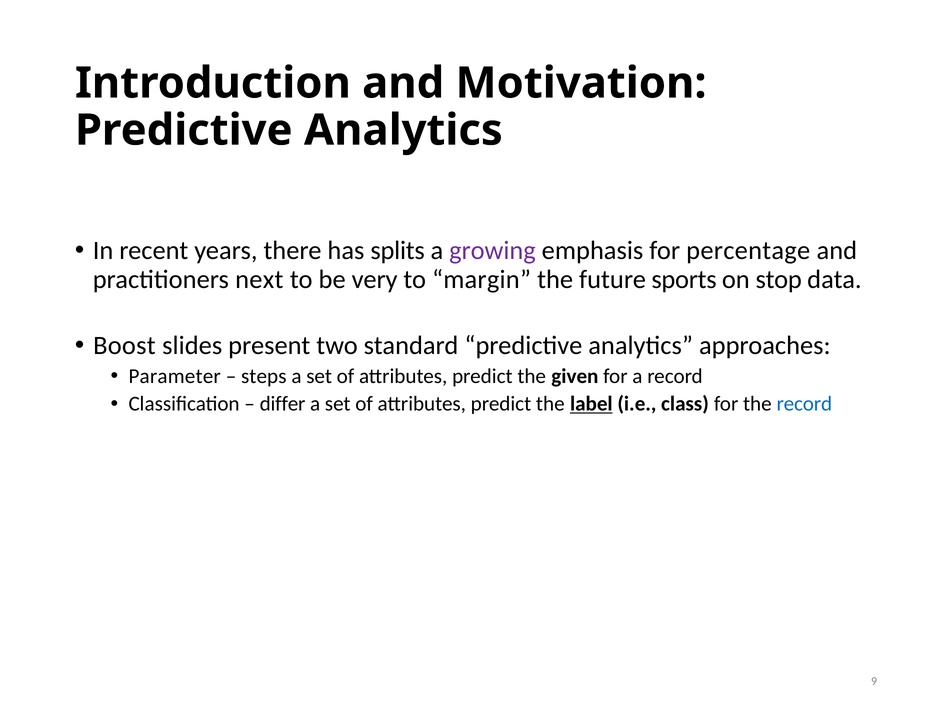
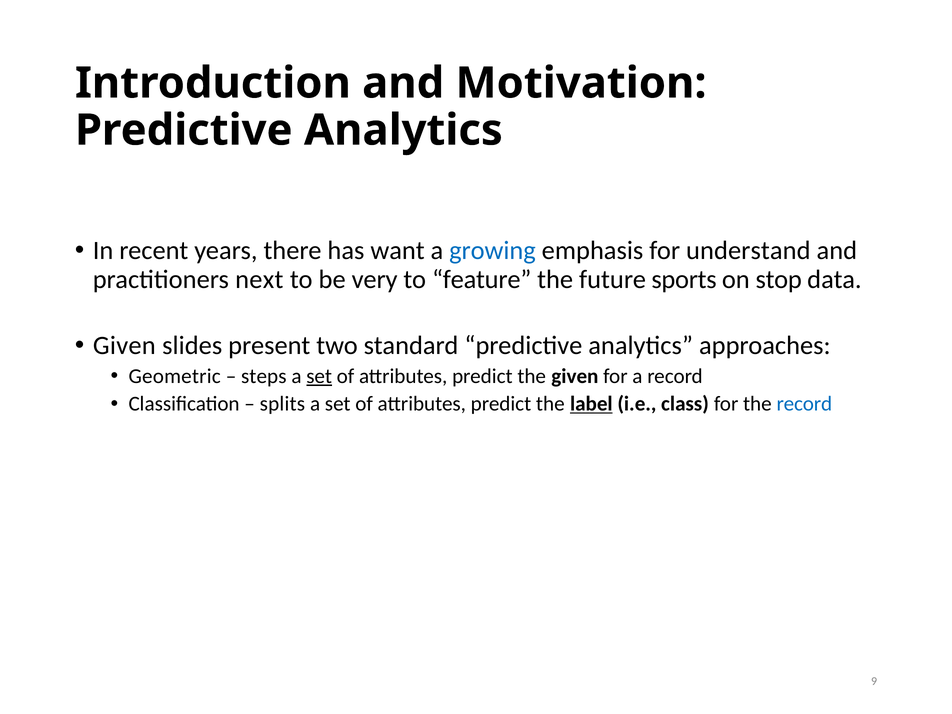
splits: splits -> want (398, 251)
growing colour: purple -> blue (492, 251)
percentage: percentage -> understand (748, 251)
margin: margin -> feature (482, 279)
Boost: Boost -> Given (124, 346)
Parameter: Parameter -> Geometric (175, 376)
set underline: none -> present (319, 376)
differ: differ -> splits (282, 404)
